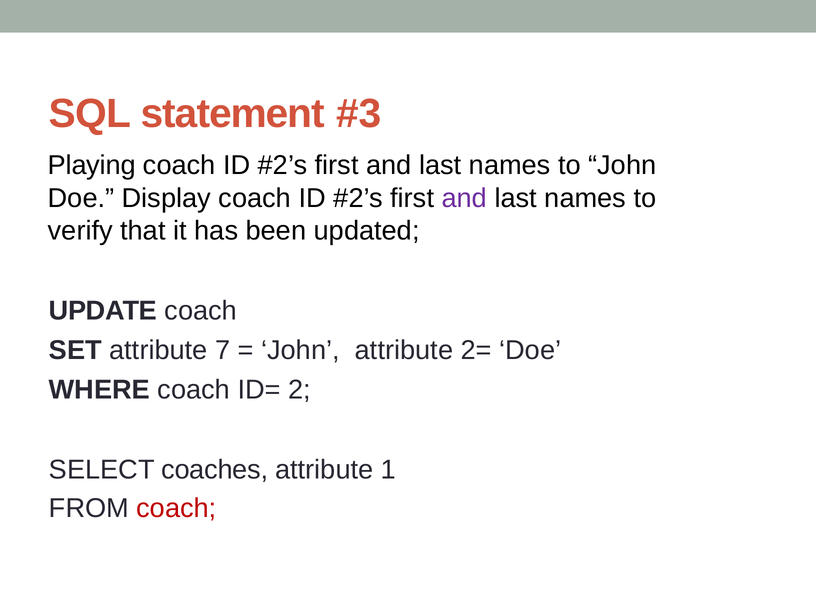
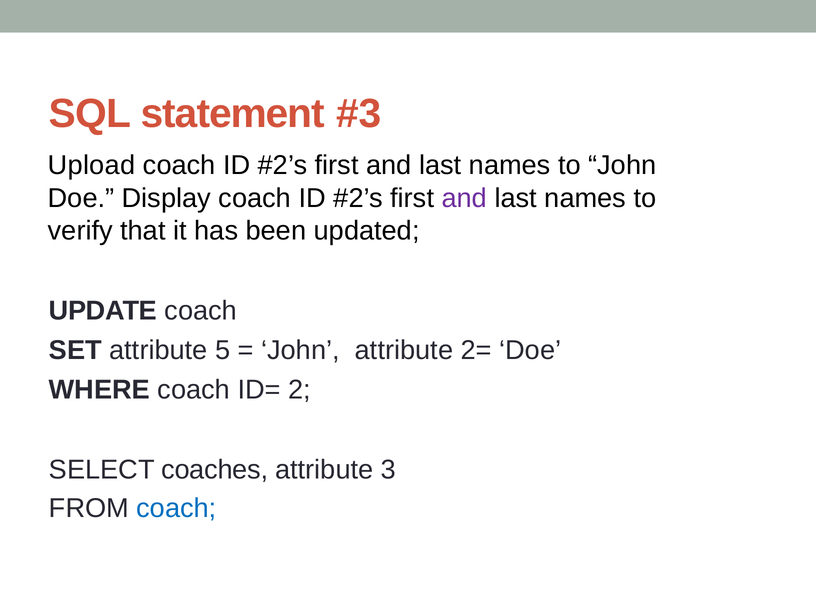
Playing: Playing -> Upload (92, 165)
7: 7 -> 5 (223, 350)
1: 1 -> 3 (388, 470)
coach colour: red -> blue (176, 508)
